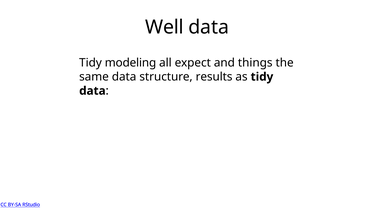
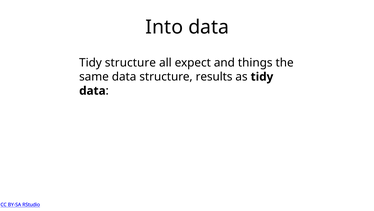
Well: Well -> Into (164, 27)
Tidy modeling: modeling -> structure (130, 63)
